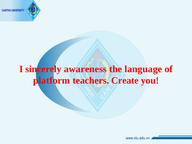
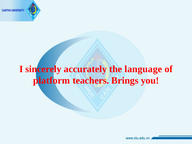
awareness: awareness -> accurately (85, 69)
Create: Create -> Brings (125, 81)
